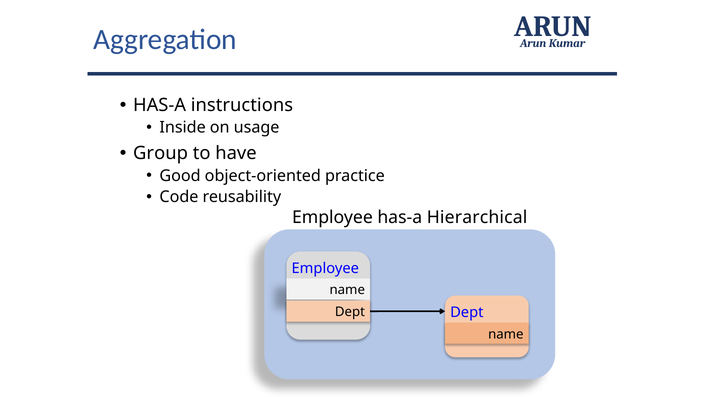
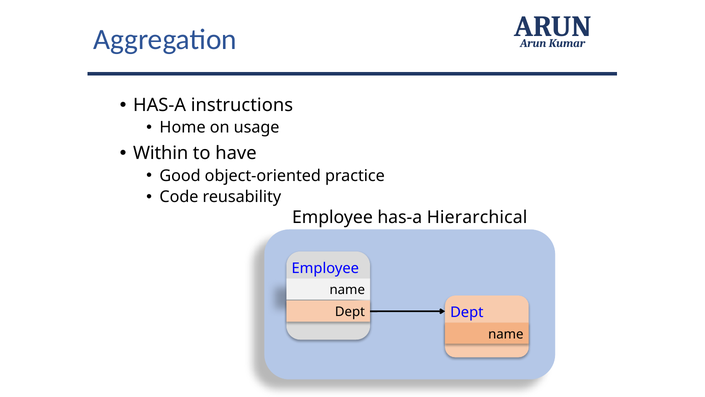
Inside: Inside -> Home (183, 127)
Group: Group -> Within (161, 153)
